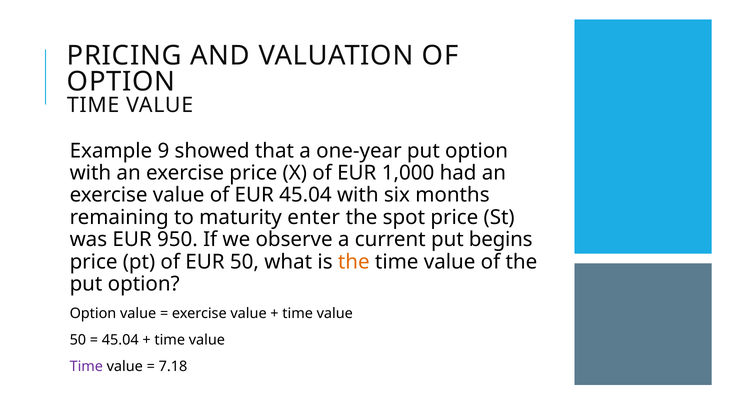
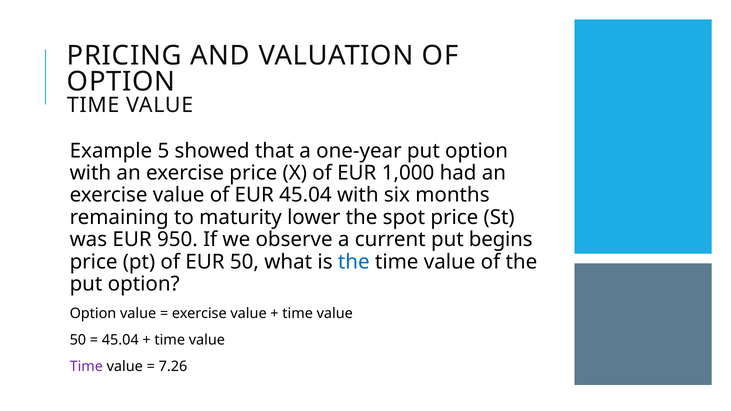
9: 9 -> 5 (163, 151)
enter: enter -> lower (314, 217)
the colour: orange -> blue (354, 262)
7.18: 7.18 -> 7.26 (173, 366)
